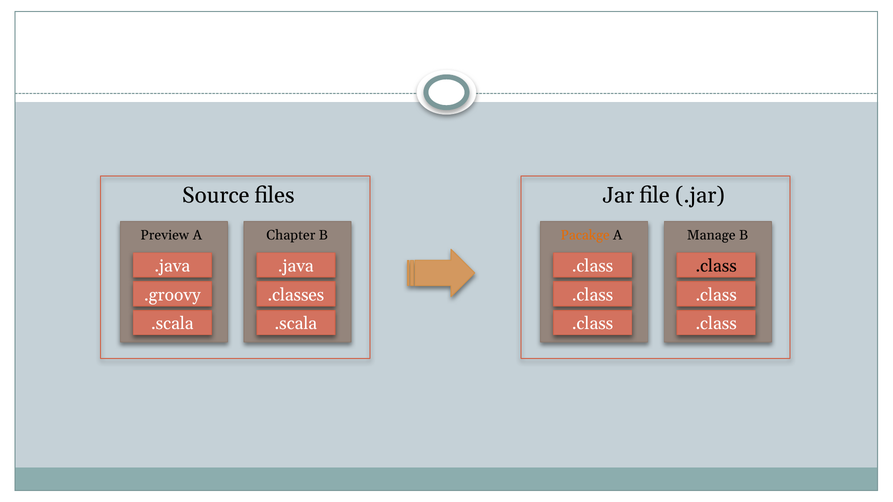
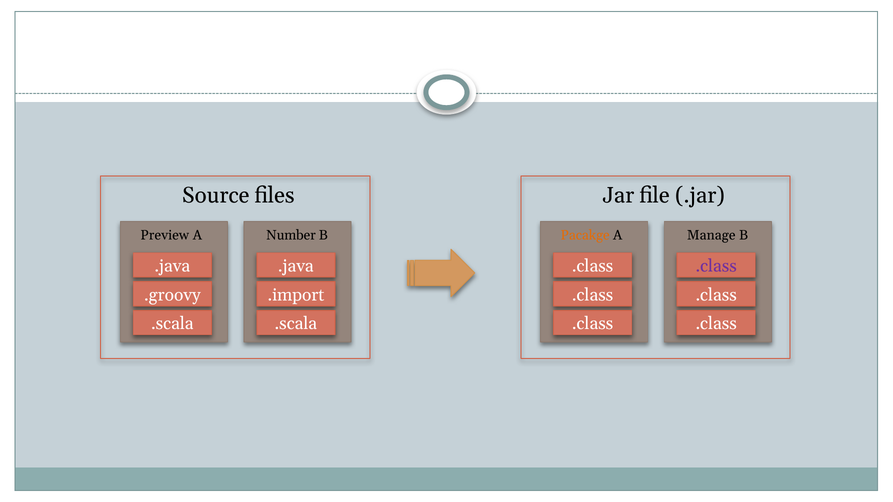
Chapter: Chapter -> Number (291, 235)
.class colour: black -> purple (716, 266)
.classes: .classes -> .import (296, 295)
